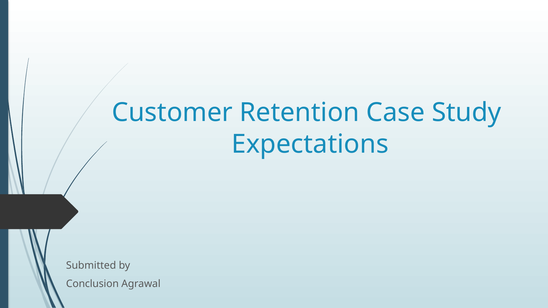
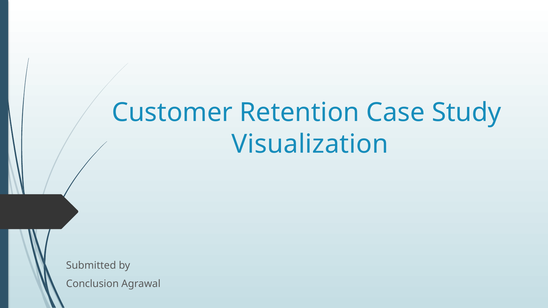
Expectations: Expectations -> Visualization (310, 144)
